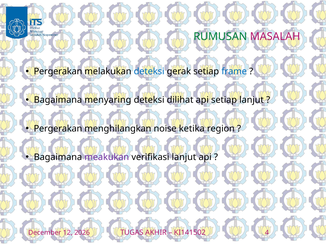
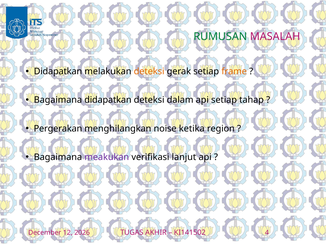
Pergerakan: Pergerakan -> Didapatkan (58, 72)
deteksi colour: blue -> orange (149, 72)
frame colour: blue -> orange (234, 72)
Bagaimana menyaring: menyaring -> didapatkan (108, 100)
dilihat: dilihat -> dalam (180, 100)
setiap lanjut: lanjut -> tahap (252, 100)
